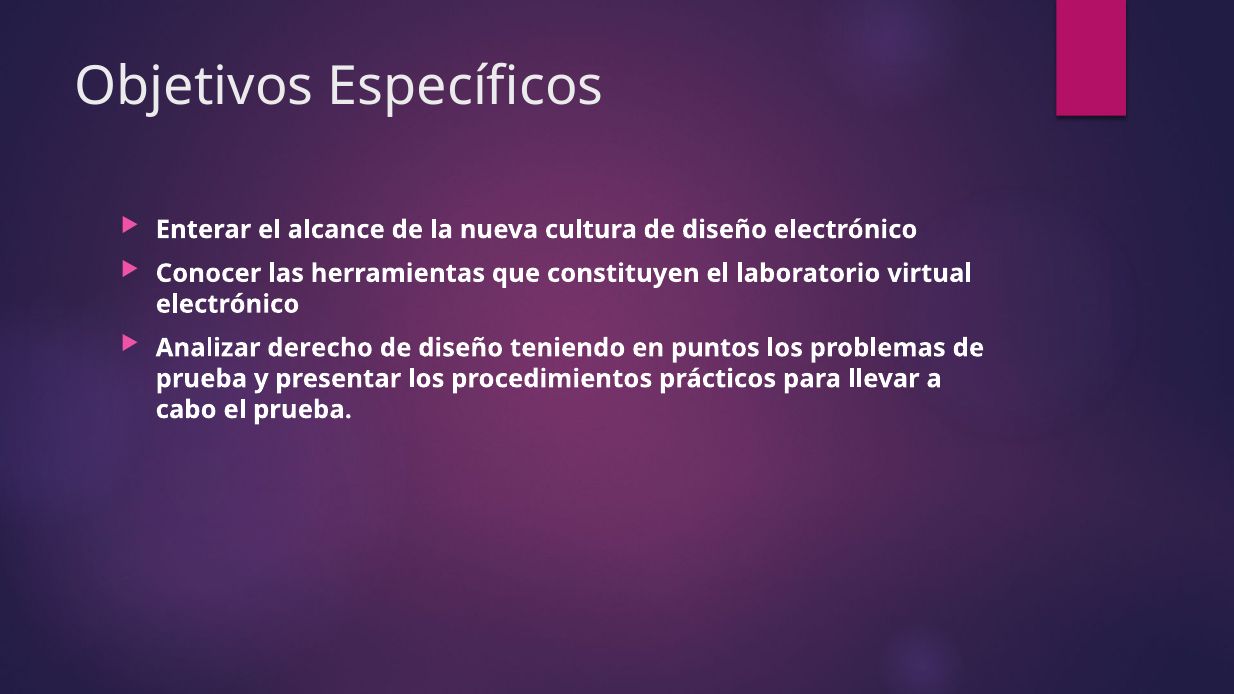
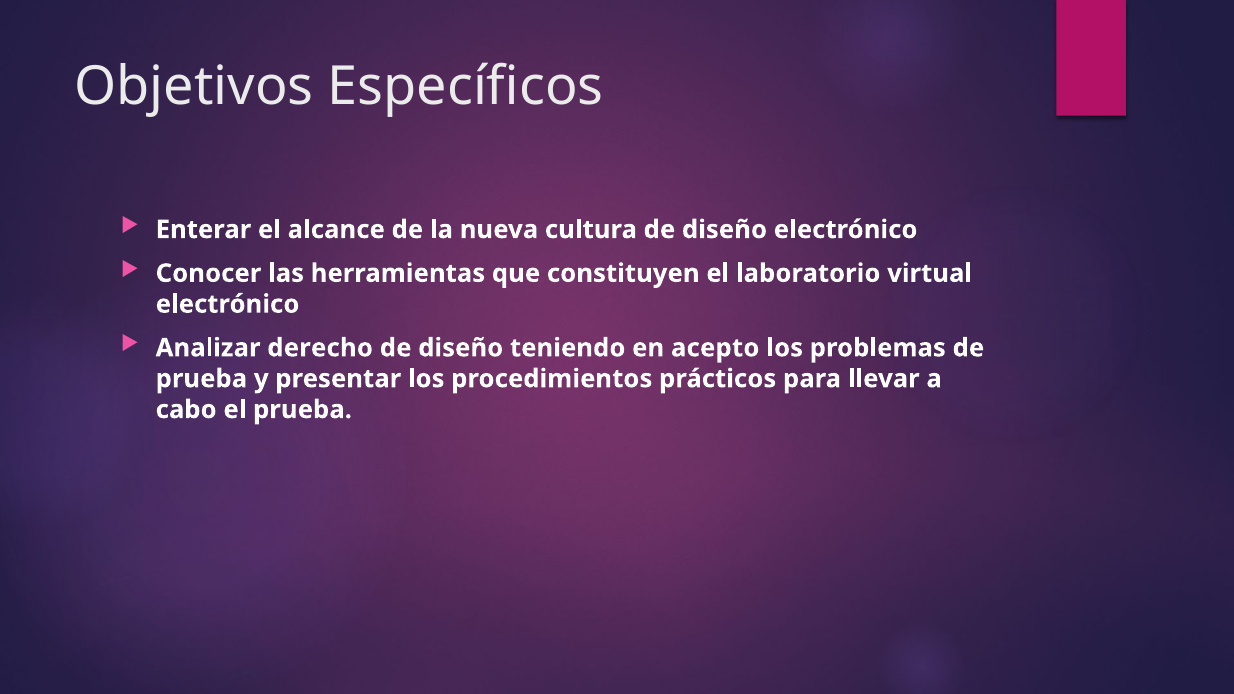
puntos: puntos -> acepto (715, 348)
